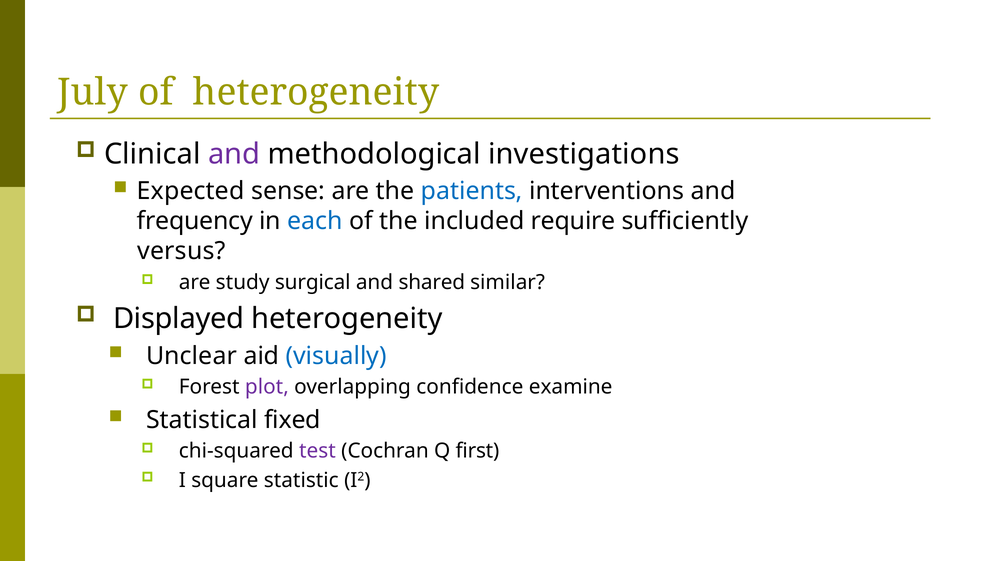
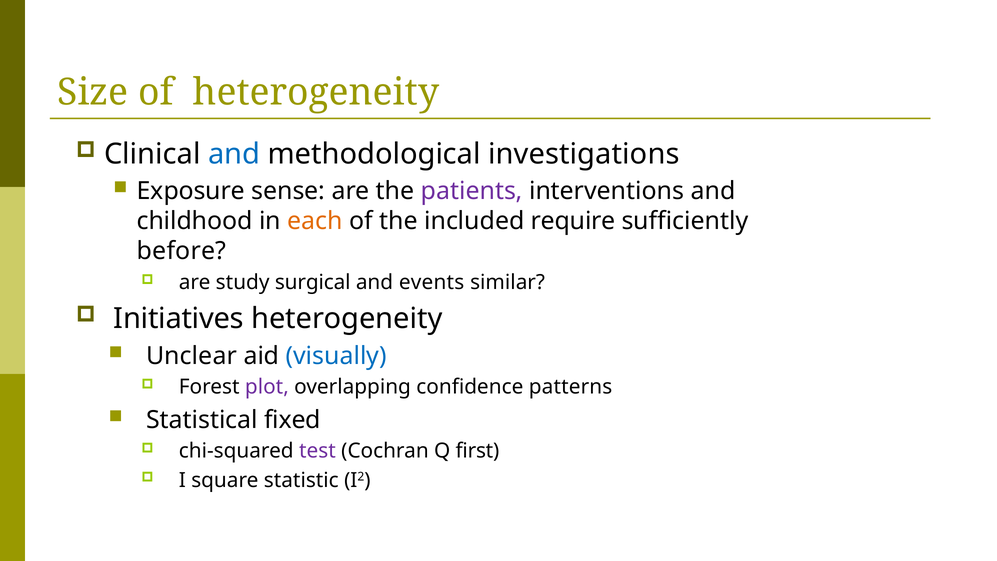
July: July -> Size (93, 92)
and colour: purple -> blue (234, 154)
Expected: Expected -> Exposure (191, 191)
patients colour: blue -> purple (472, 191)
frequency: frequency -> childhood (195, 221)
each colour: blue -> orange (315, 221)
versus: versus -> before (181, 251)
shared: shared -> events (432, 282)
Displayed: Displayed -> Initiatives (179, 319)
examine: examine -> patterns (571, 387)
